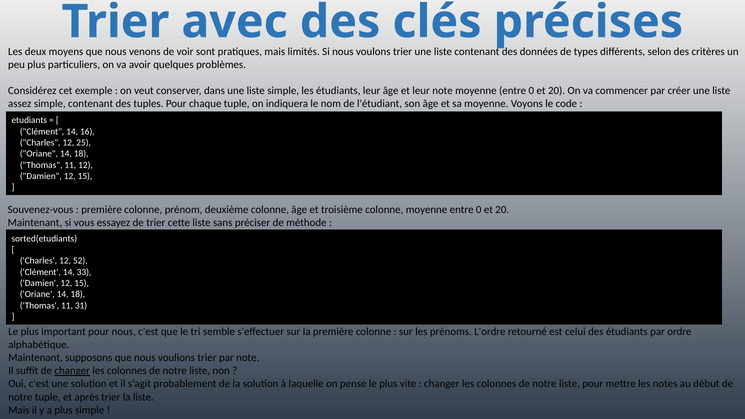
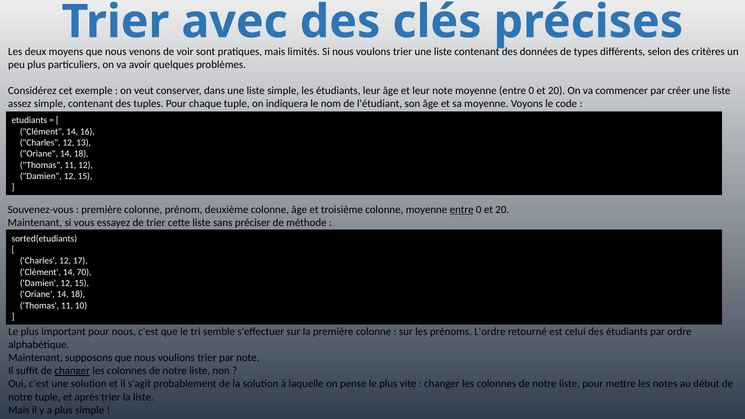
25: 25 -> 13 (84, 143)
entre underline: none -> present (462, 210)
52: 52 -> 17 (80, 261)
33: 33 -> 70 (84, 272)
31: 31 -> 10 (81, 306)
